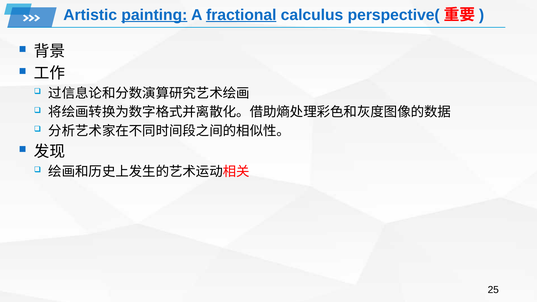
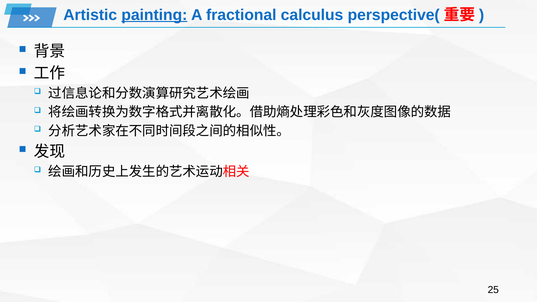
fractional underline: present -> none (241, 15)
